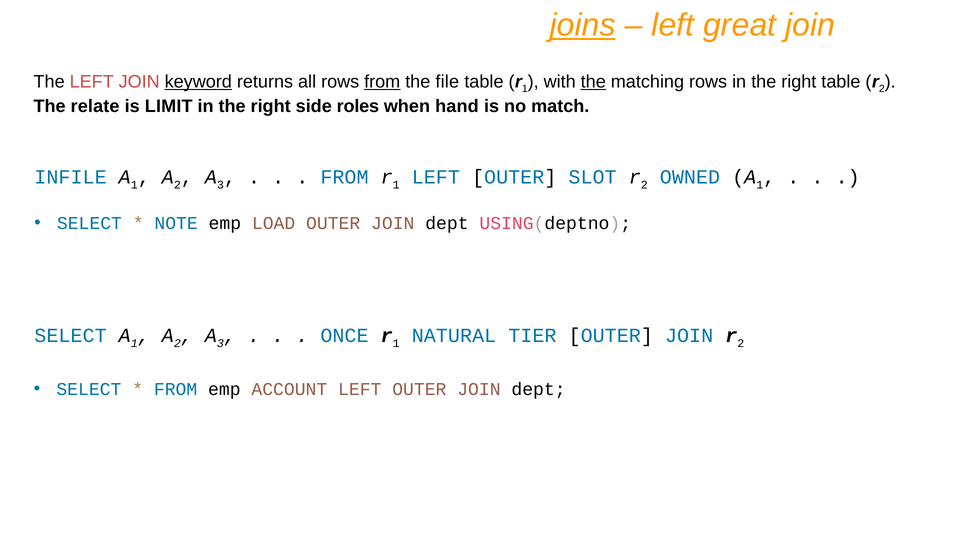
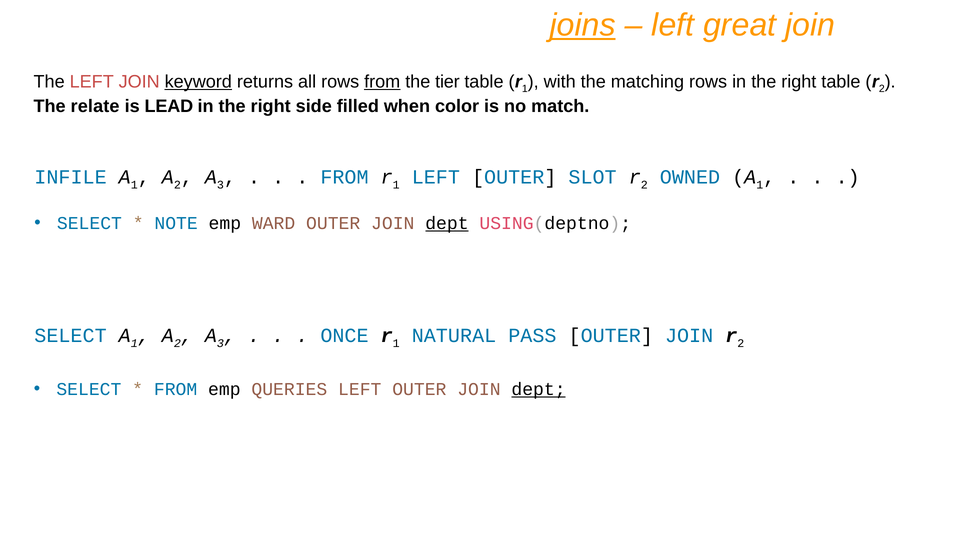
file: file -> tier (447, 82)
the underline: present -> none (593, 82)
LIMIT: LIMIT -> LEAD (169, 106)
roles: roles -> filled (358, 106)
hand: hand -> color (457, 106)
LOAD: LOAD -> WARD (274, 223)
dept underline: none -> present (447, 223)
TIER: TIER -> PASS (532, 336)
ACCOUNT: ACCOUNT -> QUERIES (289, 389)
dept underline: none -> present (539, 389)
